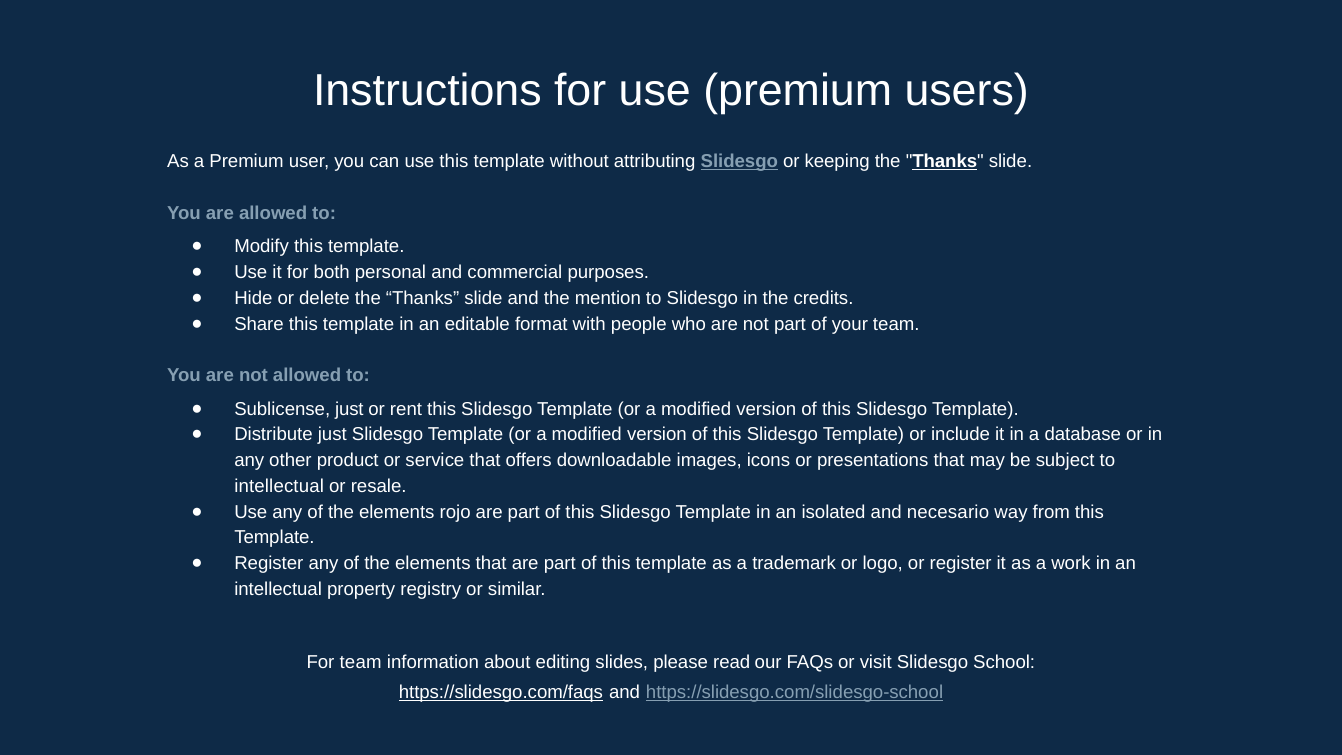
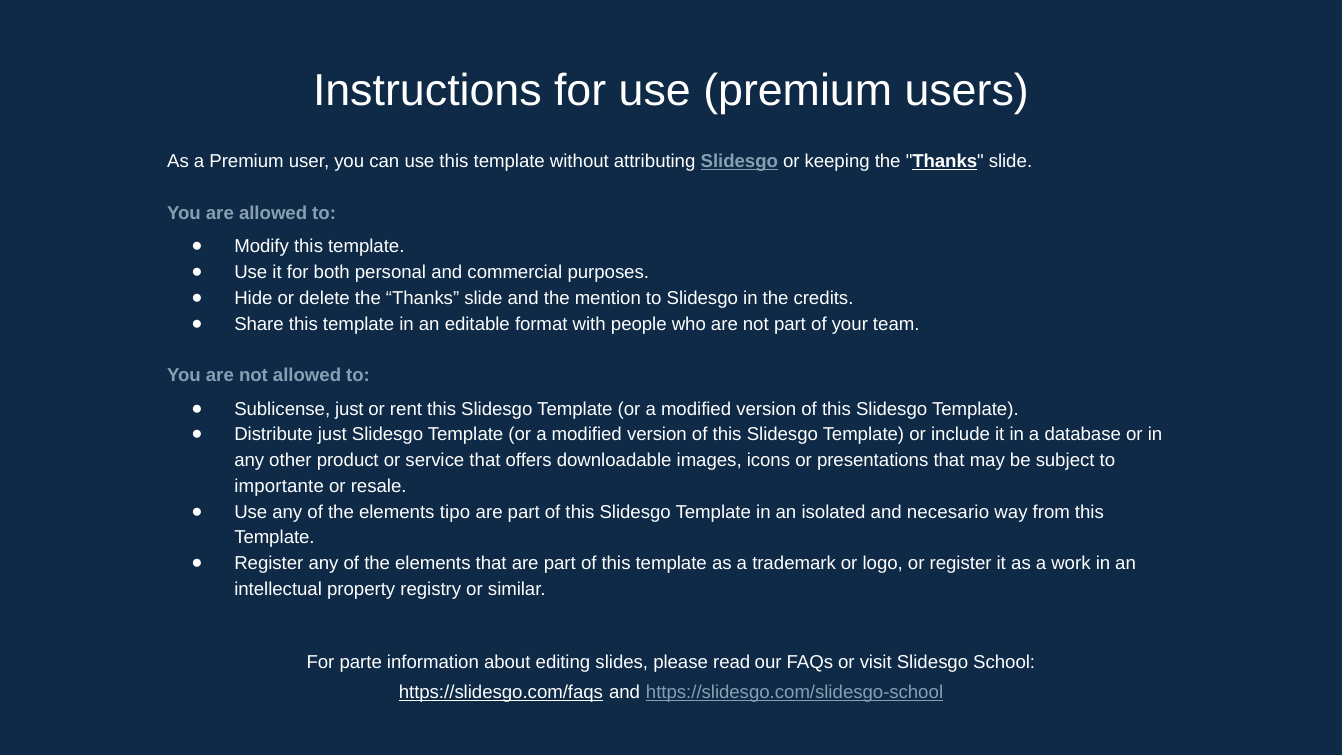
intellectual: intellectual -> importante (279, 486)
rojo: rojo -> tipo (455, 512)
For team: team -> parte (361, 662)
